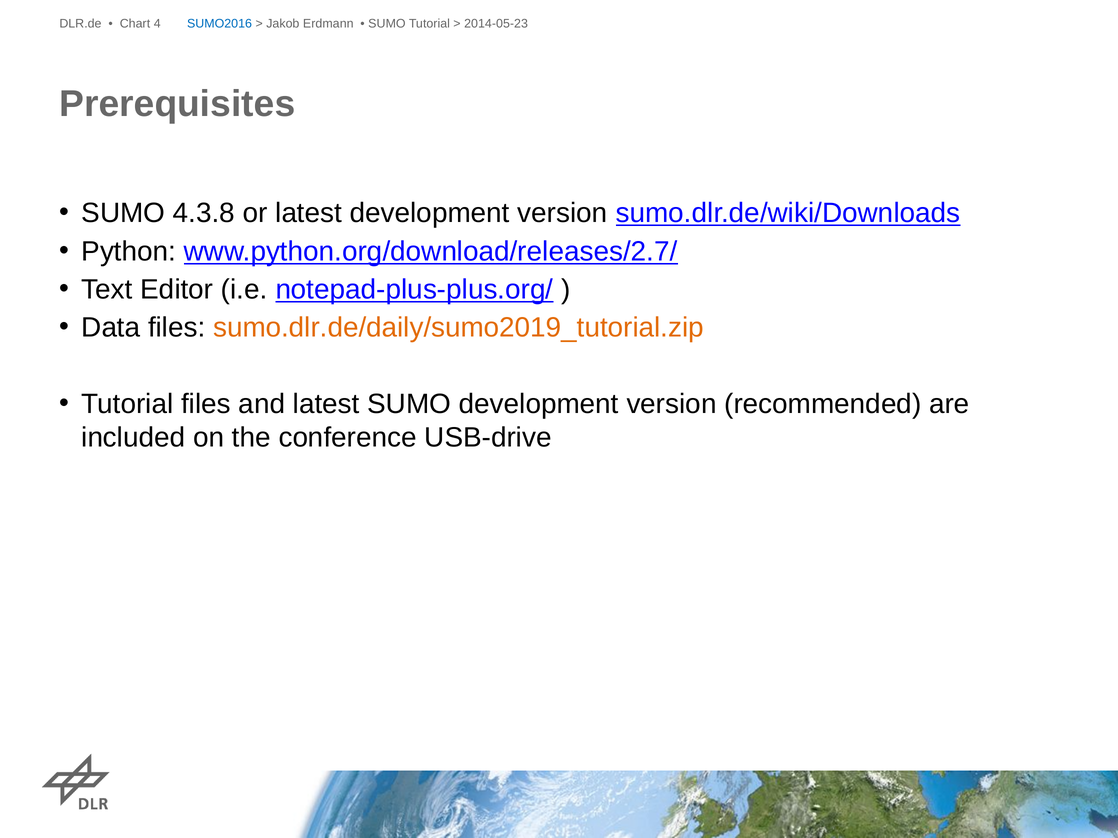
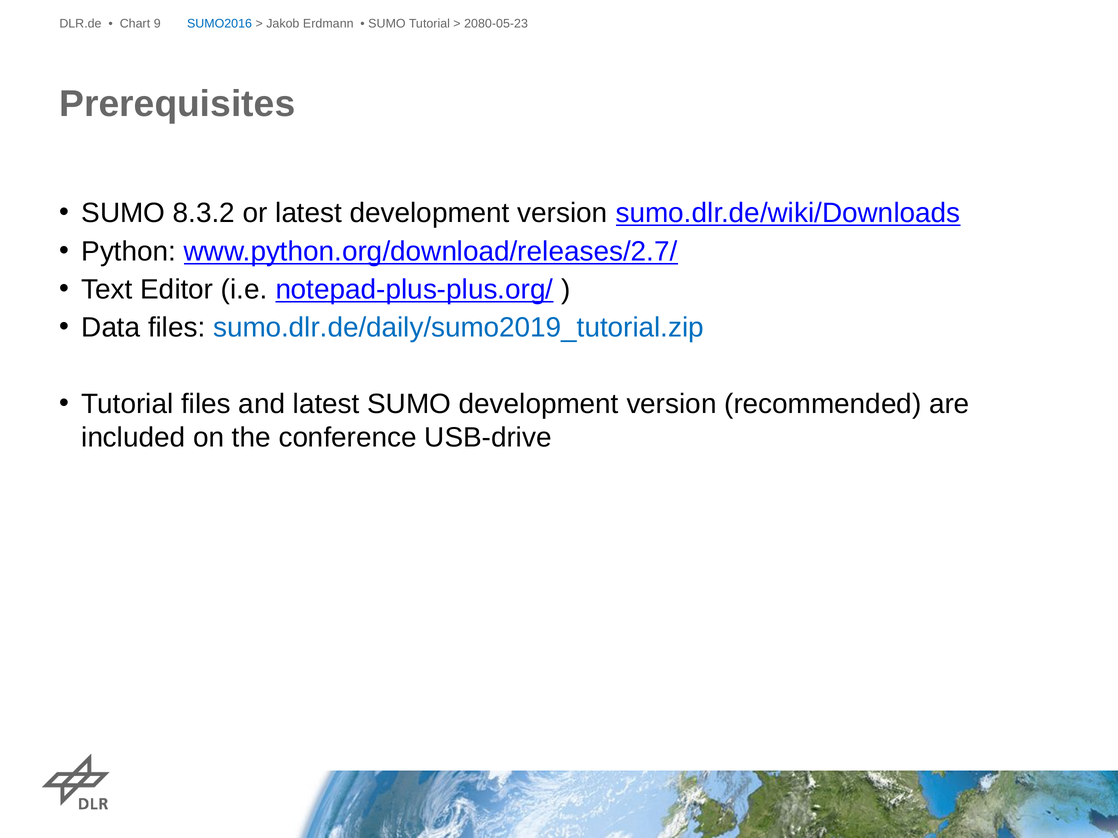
4: 4 -> 9 (157, 24)
2014-05-23: 2014-05-23 -> 2080-05-23 (496, 24)
4.3.8: 4.3.8 -> 8.3.2 (204, 213)
sumo.dlr.de/daily/sumo2019_tutorial.zip colour: orange -> blue (458, 328)
